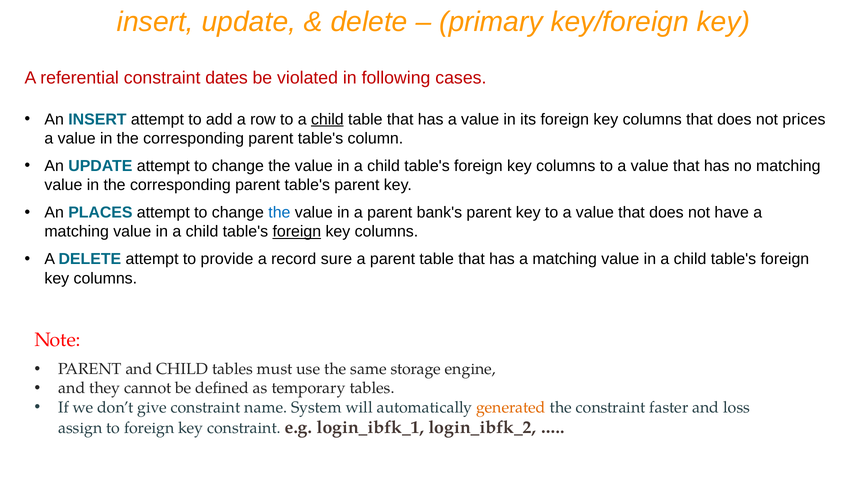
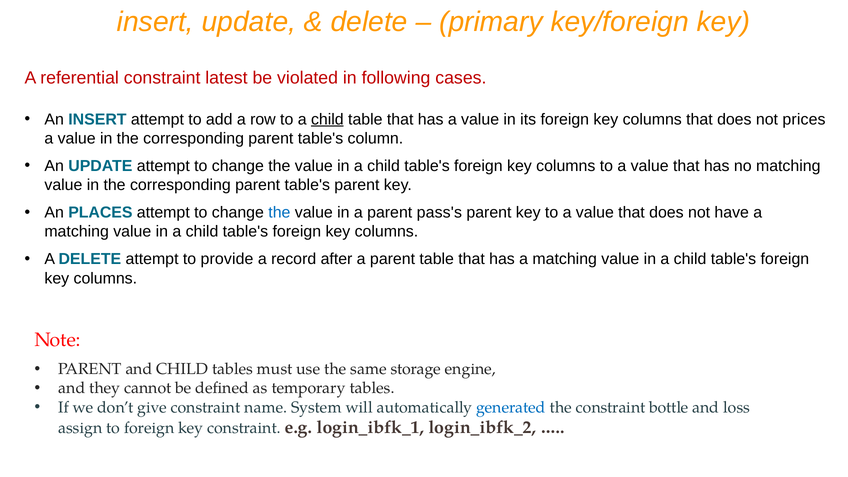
dates: dates -> latest (226, 78)
bank's: bank's -> pass's (439, 213)
foreign underline: present -> none (297, 232)
sure: sure -> after (337, 259)
generated colour: orange -> blue (511, 407)
faster: faster -> bottle (669, 407)
